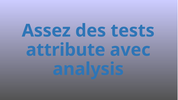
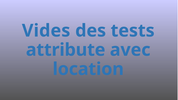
Assez: Assez -> Vides (46, 31)
analysis: analysis -> location (88, 69)
